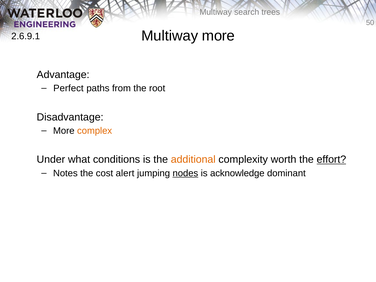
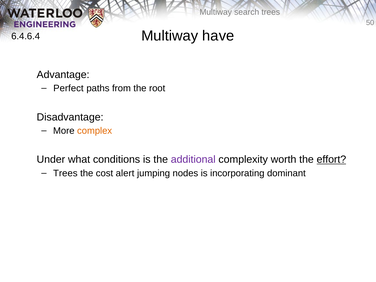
Multiway more: more -> have (218, 36)
2.6.9.1: 2.6.9.1 -> 6.4.6.4 (26, 36)
additional colour: orange -> purple (193, 160)
Notes: Notes -> Trees (65, 173)
nodes underline: present -> none (185, 173)
acknowledge: acknowledge -> incorporating (237, 173)
